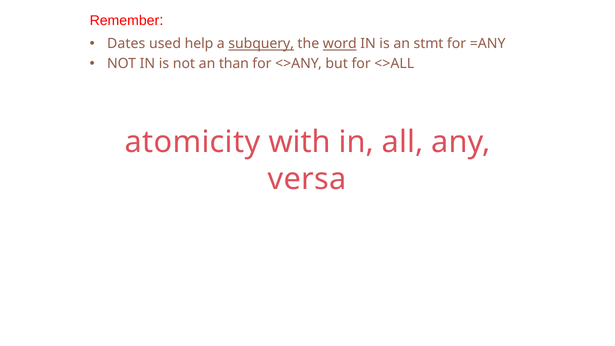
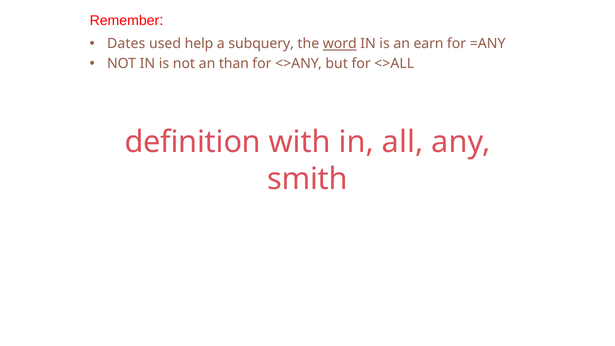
subquery underline: present -> none (261, 44)
stmt: stmt -> earn (429, 44)
atomicity: atomicity -> definition (193, 142)
versa: versa -> smith (308, 179)
